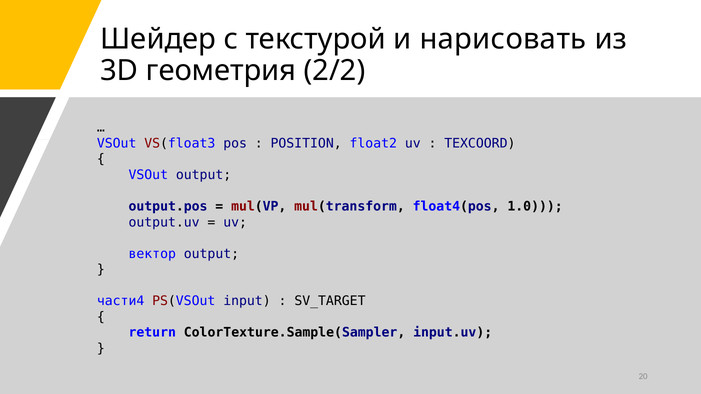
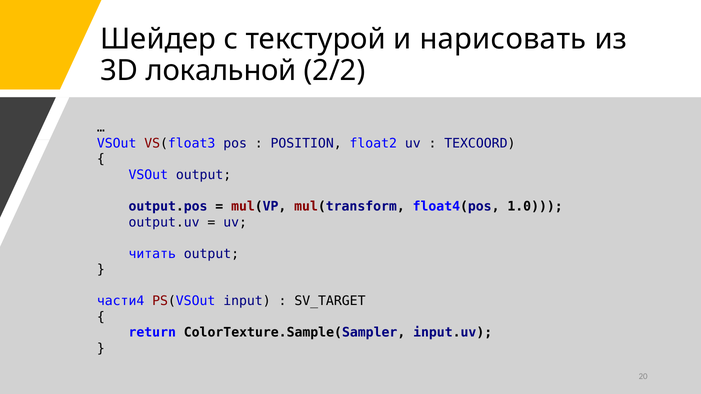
геометрия: геометрия -> локальной (221, 71)
вектор: вектор -> читать (152, 254)
